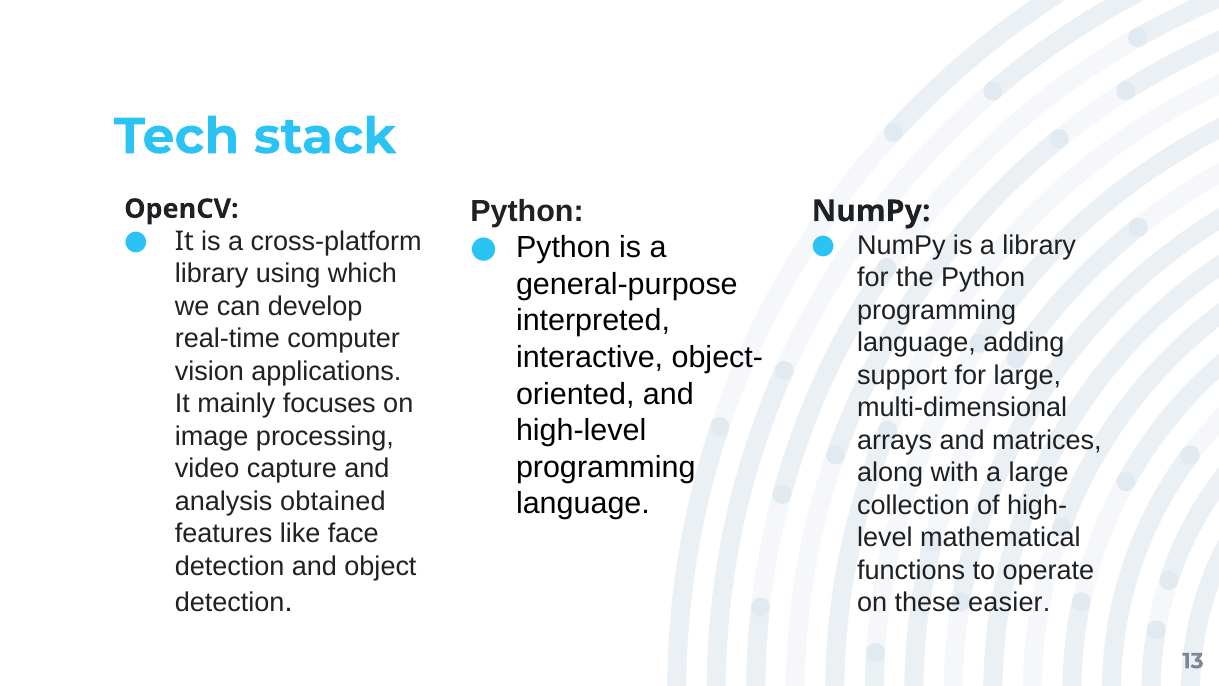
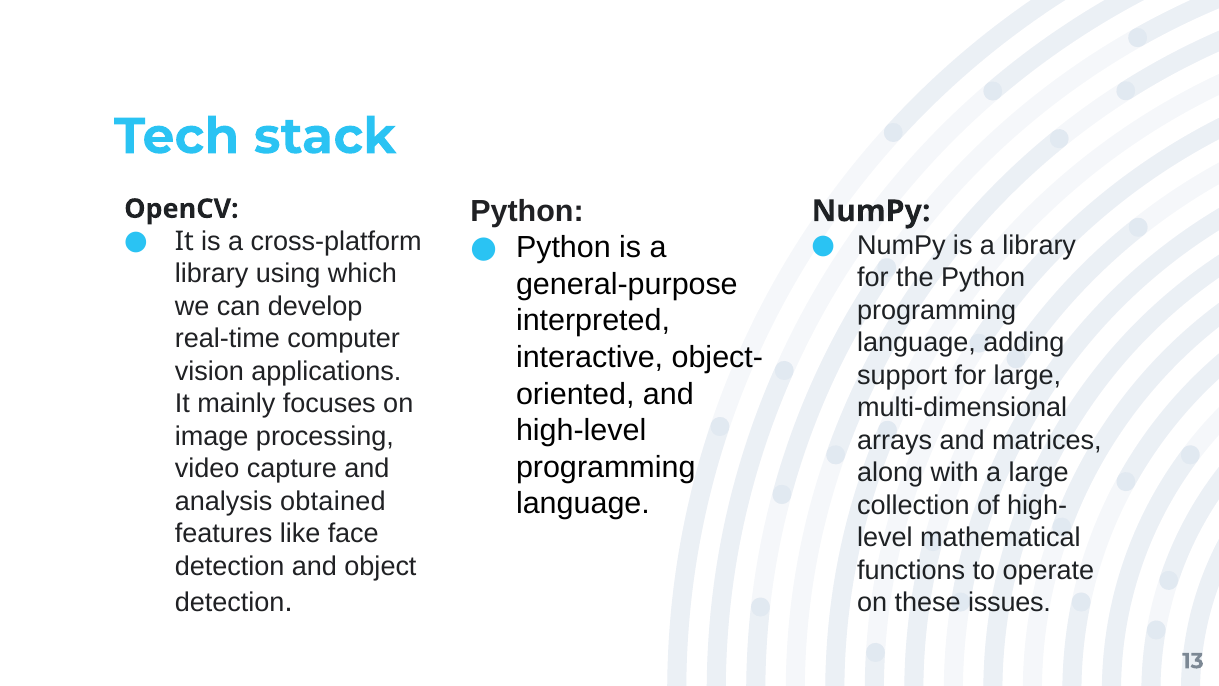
easier: easier -> issues (1010, 603)
